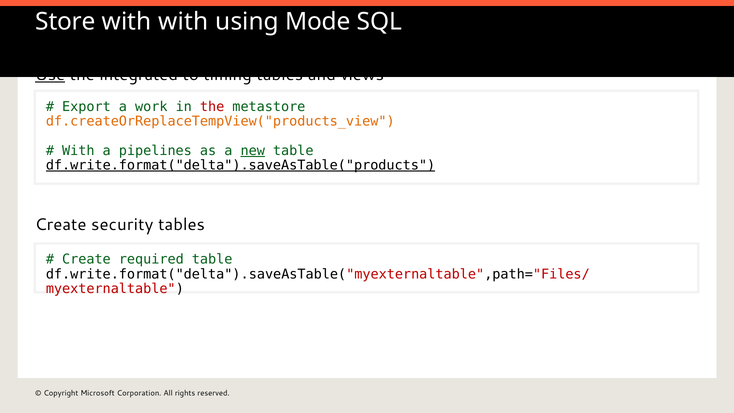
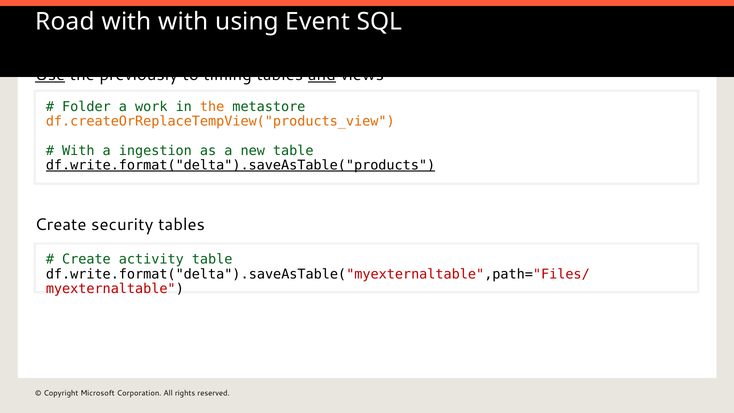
Store: Store -> Road (65, 22)
Mode: Mode -> Event (318, 22)
integrated: integrated -> previously (139, 75)
and underline: none -> present (322, 75)
Export: Export -> Folder (86, 107)
the colour: red -> orange (212, 107)
pipelines: pipelines -> ingestion (155, 150)
new underline: present -> none (253, 150)
required: required -> activity (151, 259)
